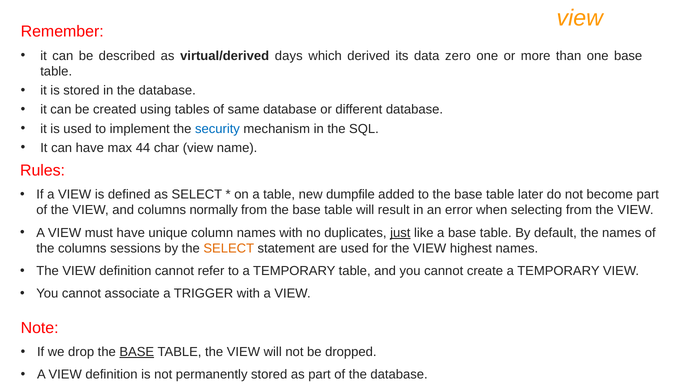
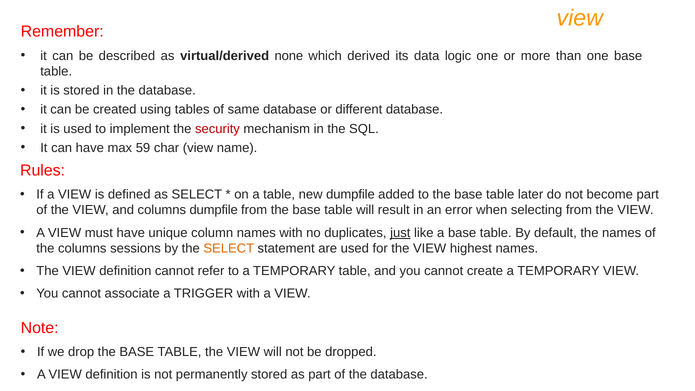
days: days -> none (289, 56)
zero: zero -> logic (458, 56)
security colour: blue -> red (217, 129)
44: 44 -> 59 (143, 148)
columns normally: normally -> dumpfile (214, 210)
BASE underline: present -> none (137, 352)
